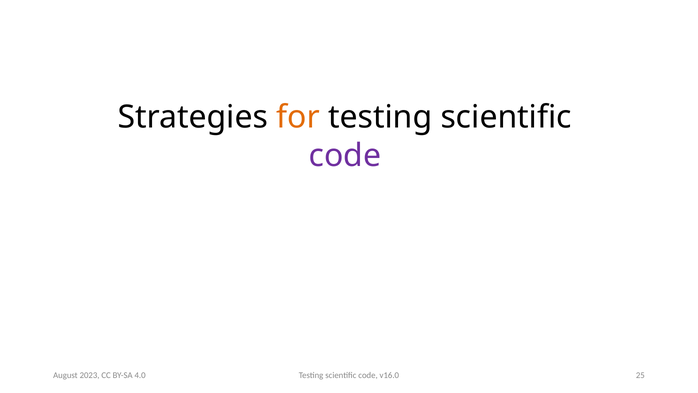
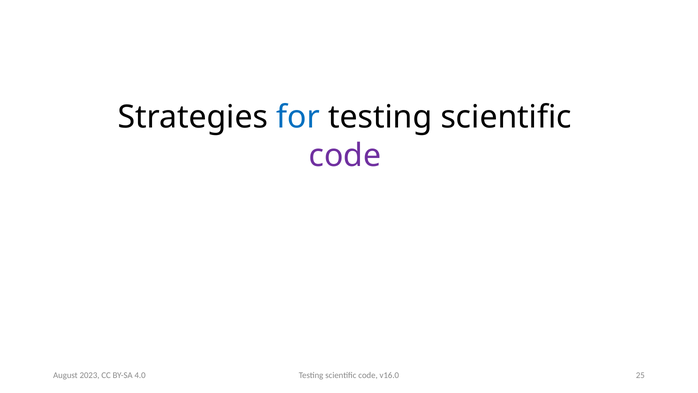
for colour: orange -> blue (298, 117)
